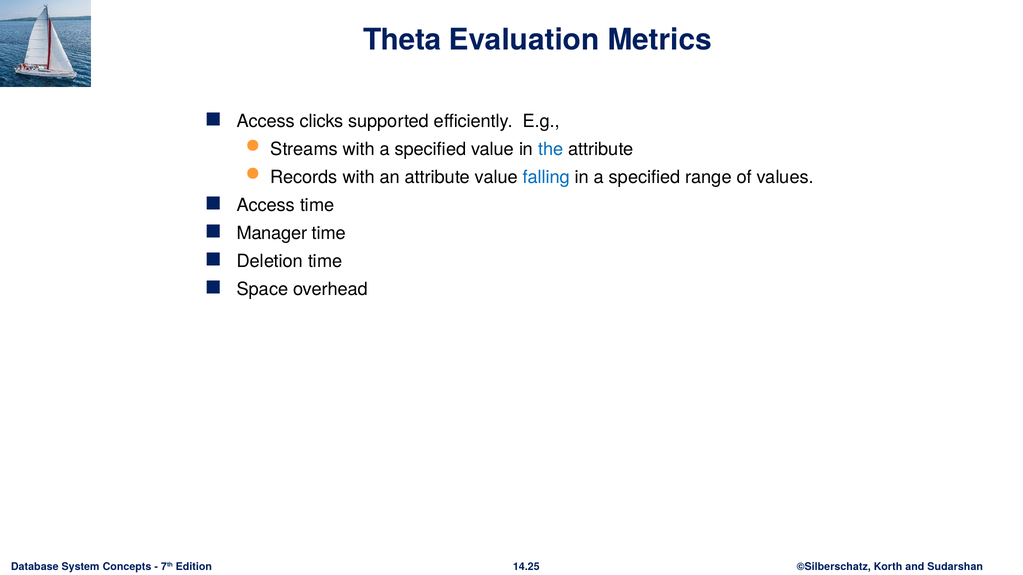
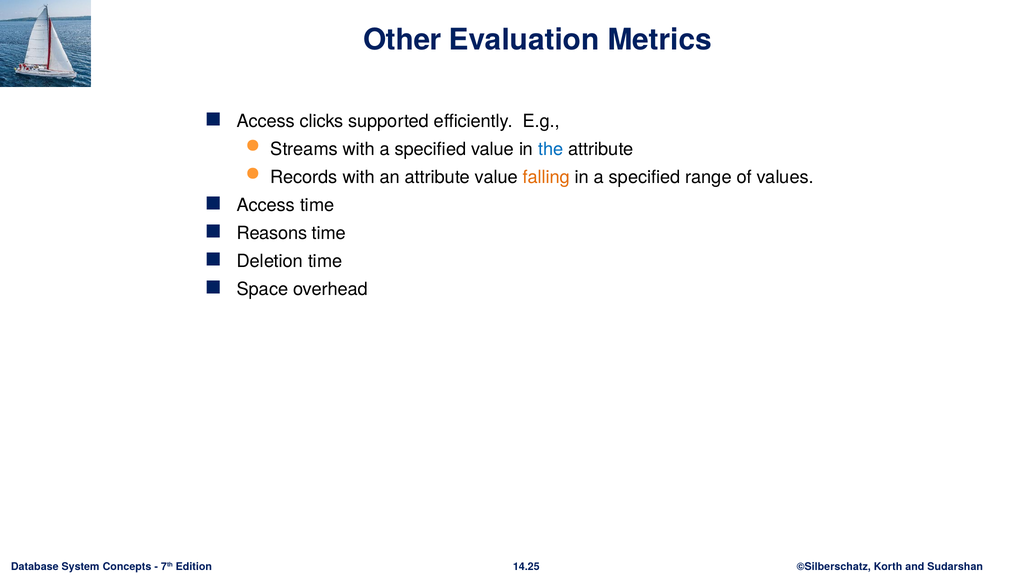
Theta: Theta -> Other (402, 40)
falling colour: blue -> orange (546, 177)
Manager: Manager -> Reasons (272, 233)
